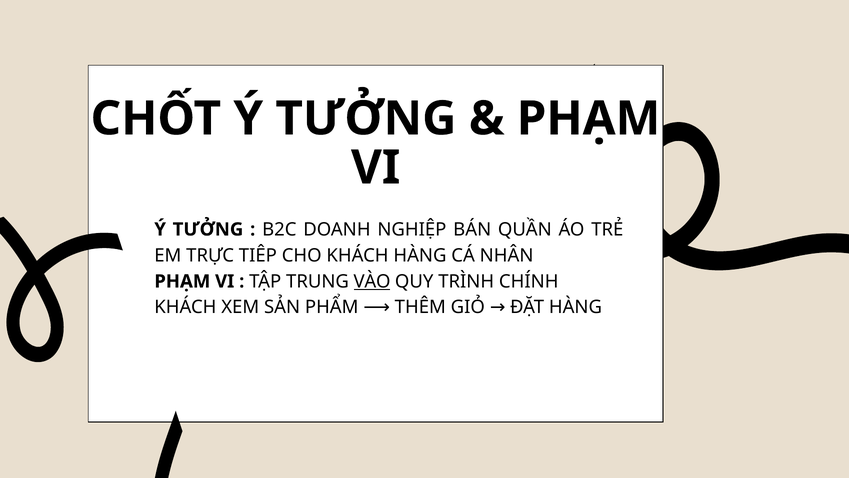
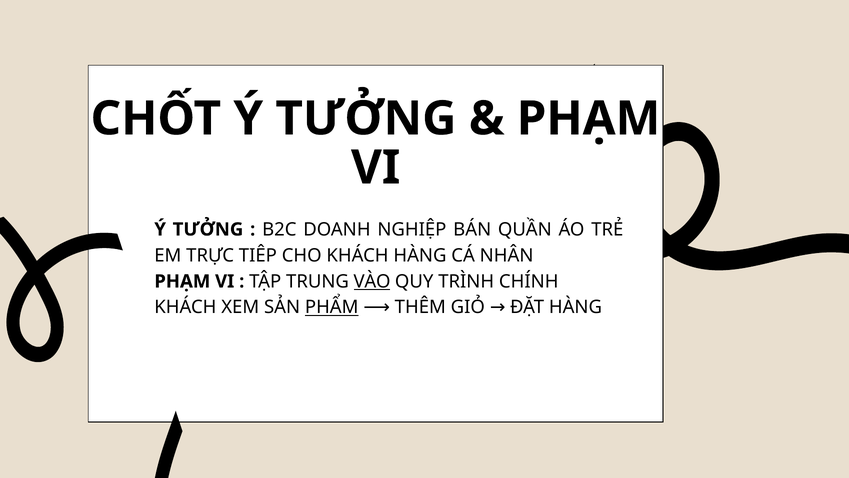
PHẨM underline: none -> present (332, 307)
